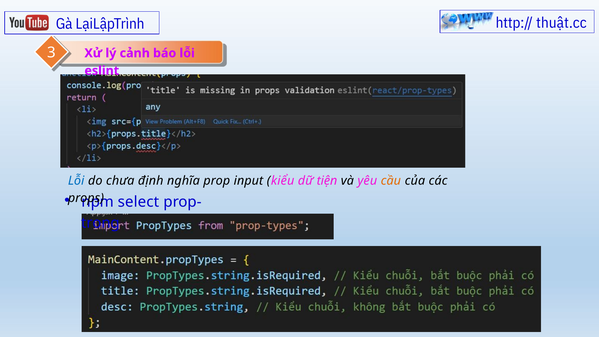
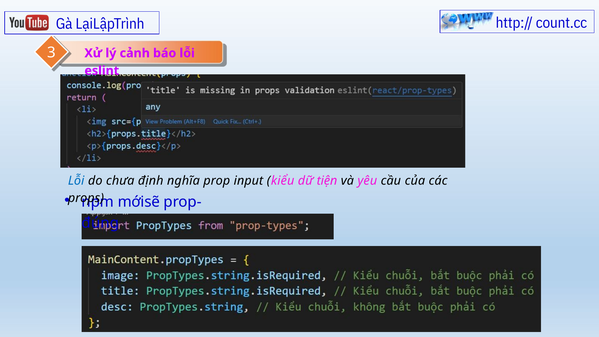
thuật.cc: thuật.cc -> count.cc (562, 23)
cầu colour: orange -> black (391, 181)
select: select -> mớisẽ (139, 202)
trong: trong -> đúng (100, 223)
